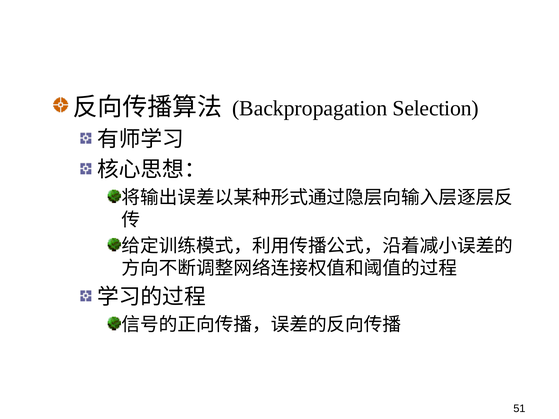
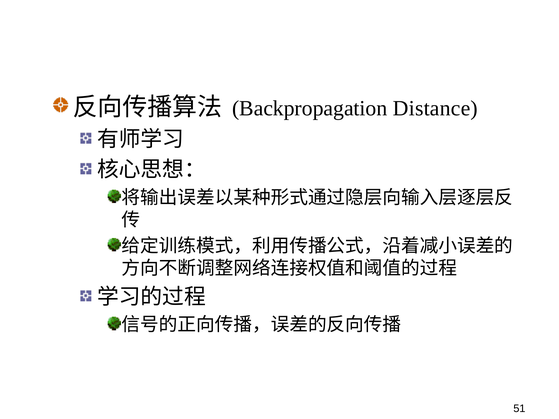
Selection: Selection -> Distance (435, 108)
